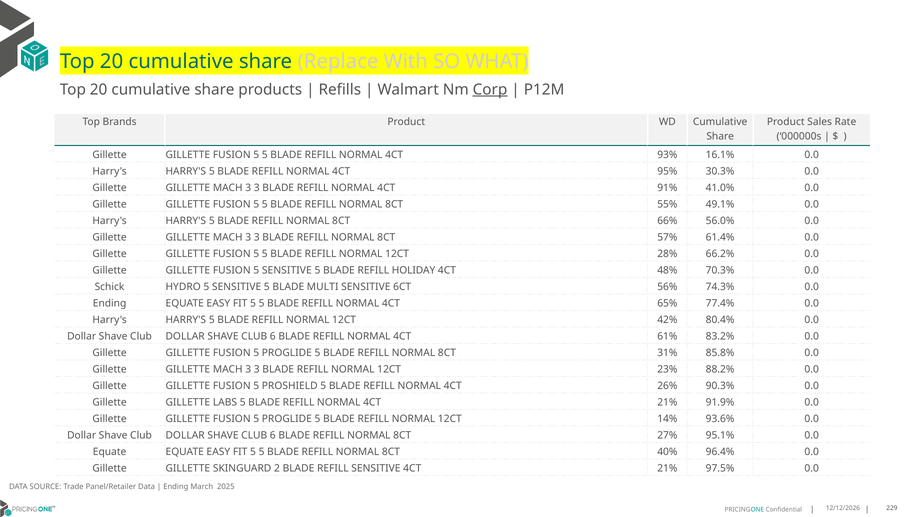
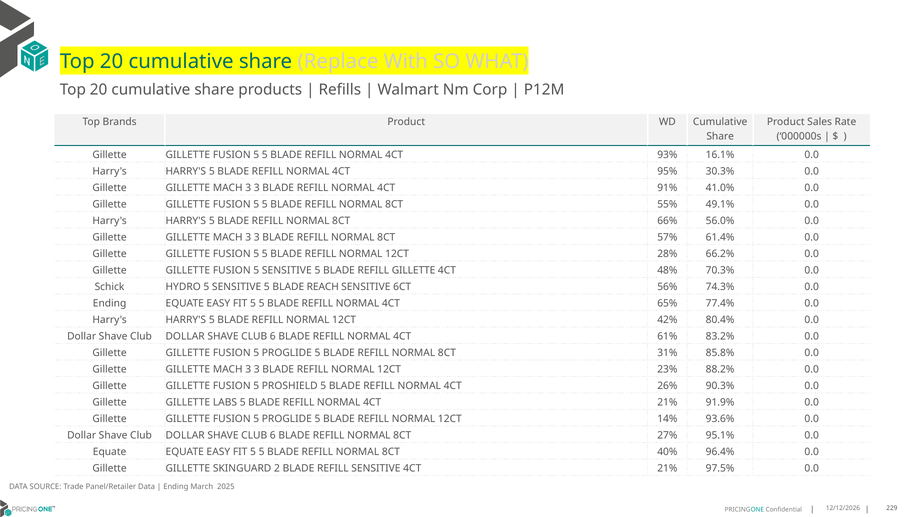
Corp underline: present -> none (490, 90)
REFILL HOLIDAY: HOLIDAY -> GILLETTE (414, 271)
MULTI: MULTI -> REACH (323, 287)
